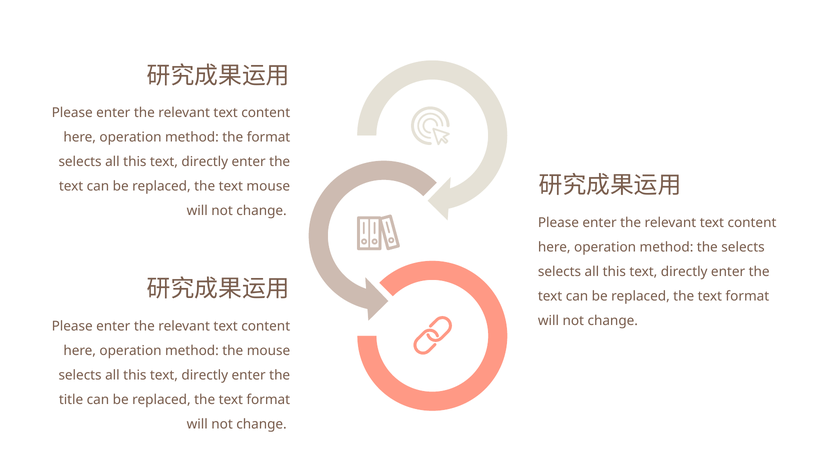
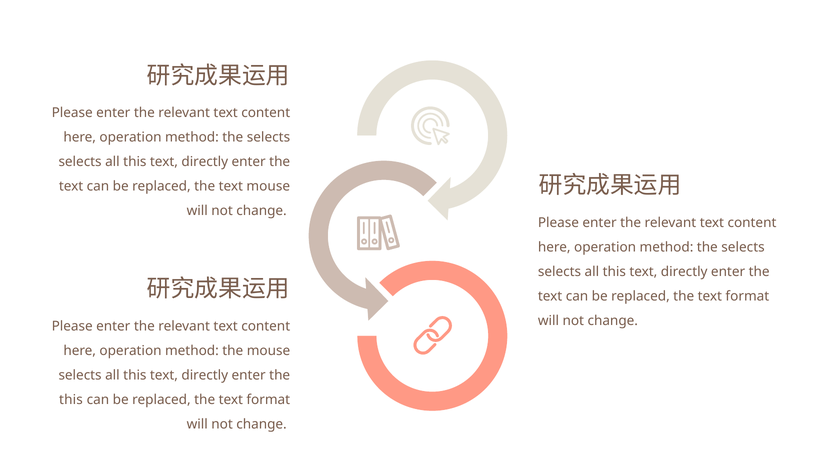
format: format -> selects (268, 137)
title: title -> this (71, 400)
